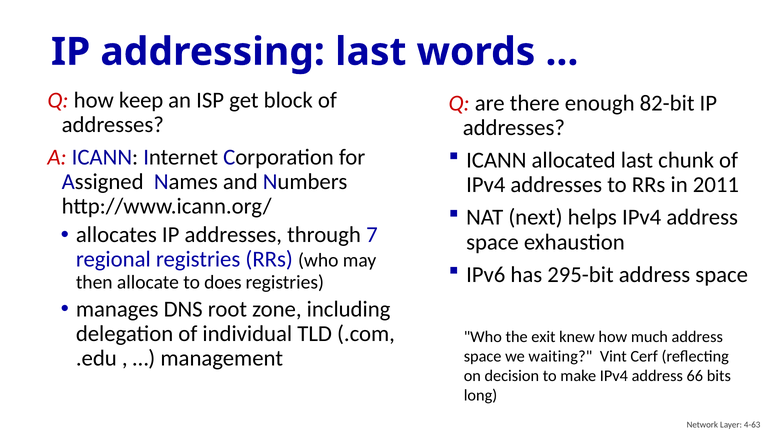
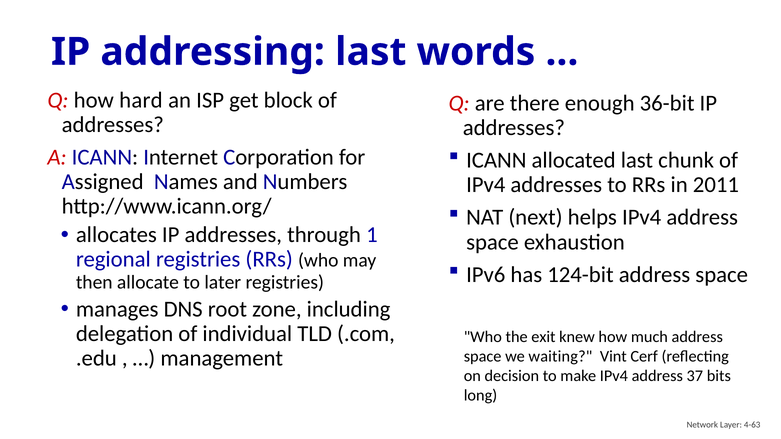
keep: keep -> hard (141, 100)
82-bit: 82-bit -> 36-bit (667, 103)
7: 7 -> 1 (372, 235)
295-bit: 295-bit -> 124-bit (580, 275)
does: does -> later (223, 283)
66: 66 -> 37 (695, 376)
